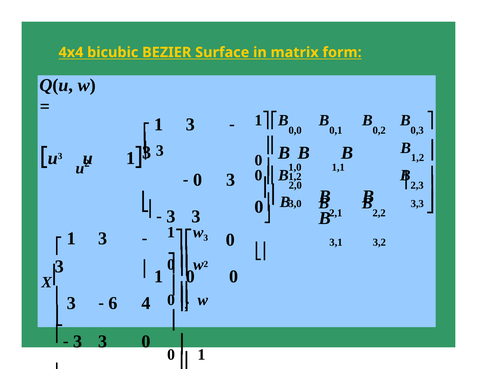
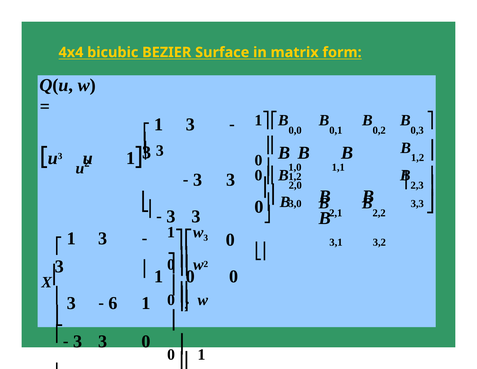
0: 0 -> 3 (198, 180)
6 4: 4 -> 1 (146, 303)
